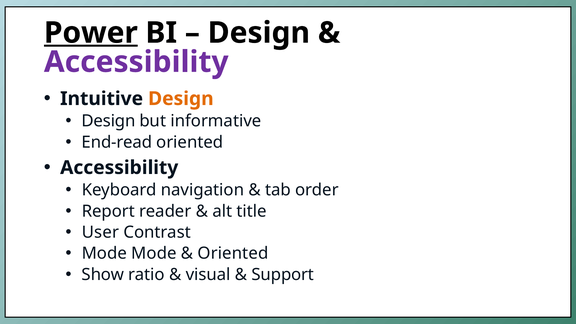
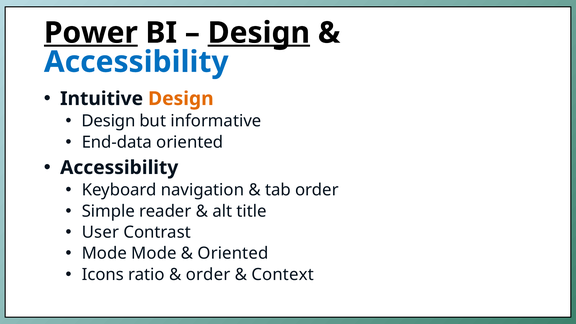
Design underline: none -> present (259, 33)
Accessibility colour: purple -> blue (136, 62)
End-read: End-read -> End-data (117, 142)
Report: Report -> Simple (108, 211)
Show: Show -> Icons (103, 274)
visual: visual -> order (208, 274)
Support: Support -> Context (283, 274)
